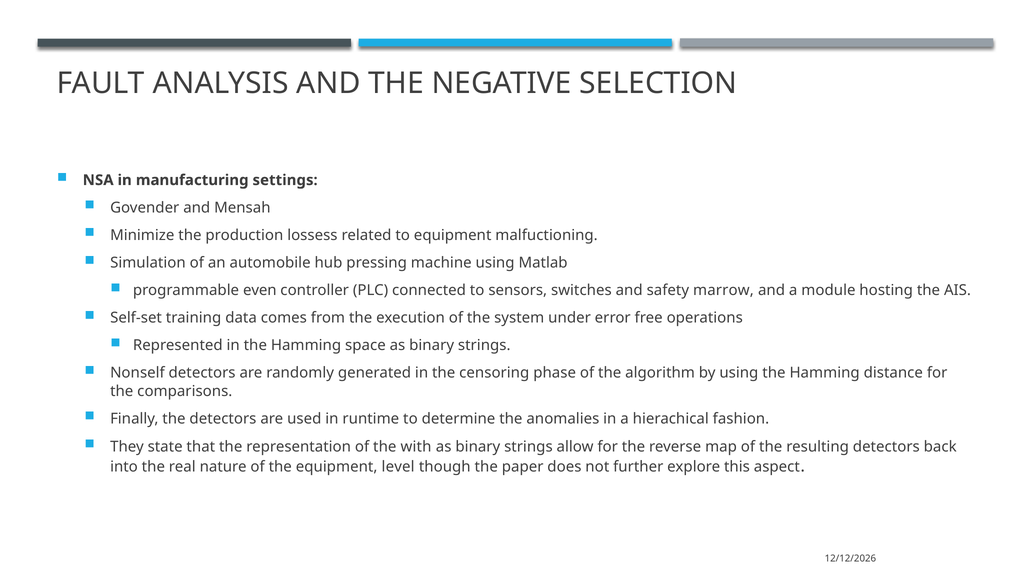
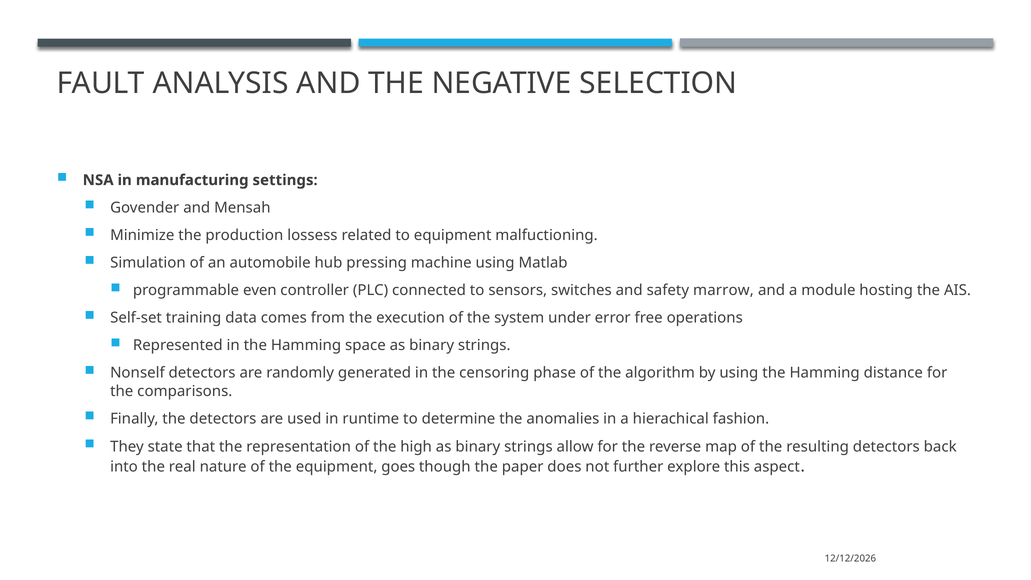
with: with -> high (416, 447)
level: level -> goes (398, 467)
